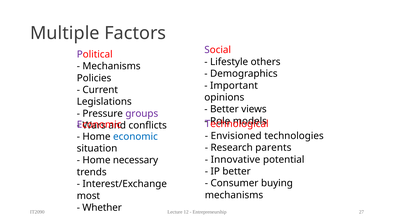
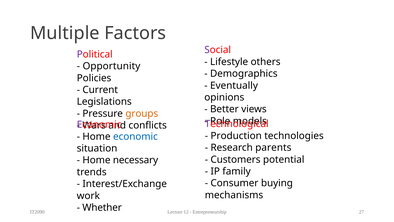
Mechanisms: Mechanisms -> Opportunity (111, 66)
Important: Important -> Eventually (234, 85)
groups colour: purple -> orange (142, 113)
Envisioned: Envisioned -> Production (236, 136)
Innovative: Innovative -> Customers (236, 159)
IP better: better -> family (237, 171)
most: most -> work (88, 195)
